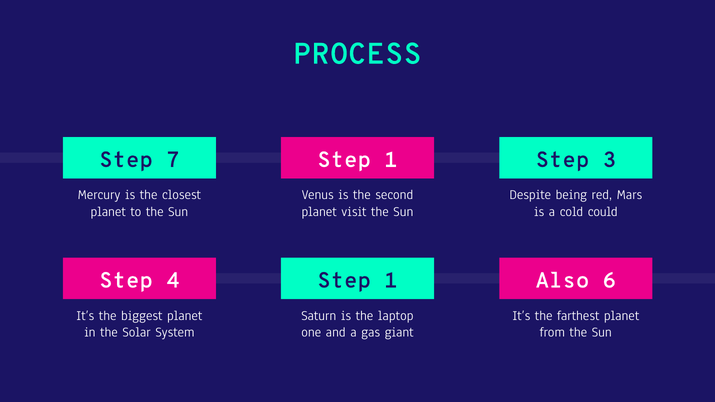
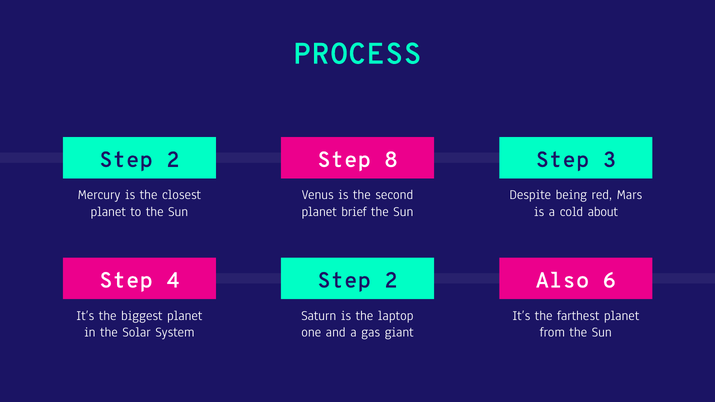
7: 7 -> 2 (173, 160)
1: 1 -> 8 (391, 160)
visit: visit -> brief (354, 212)
could: could -> about (603, 212)
1: 1 -> 2 (391, 280)
